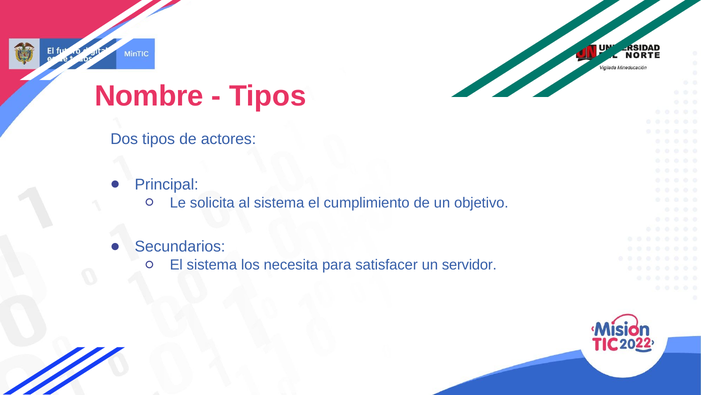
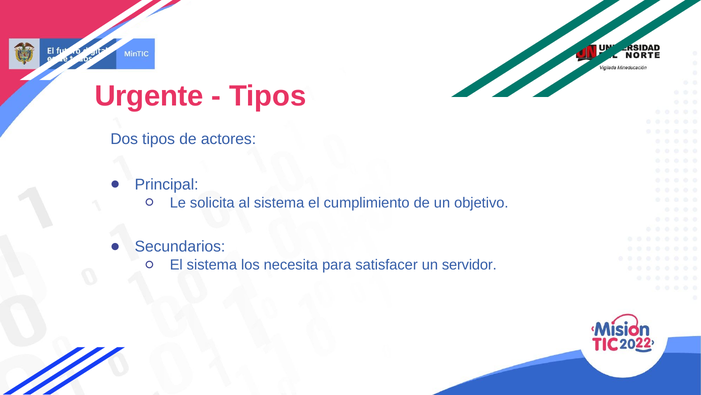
Nombre: Nombre -> Urgente (149, 96)
